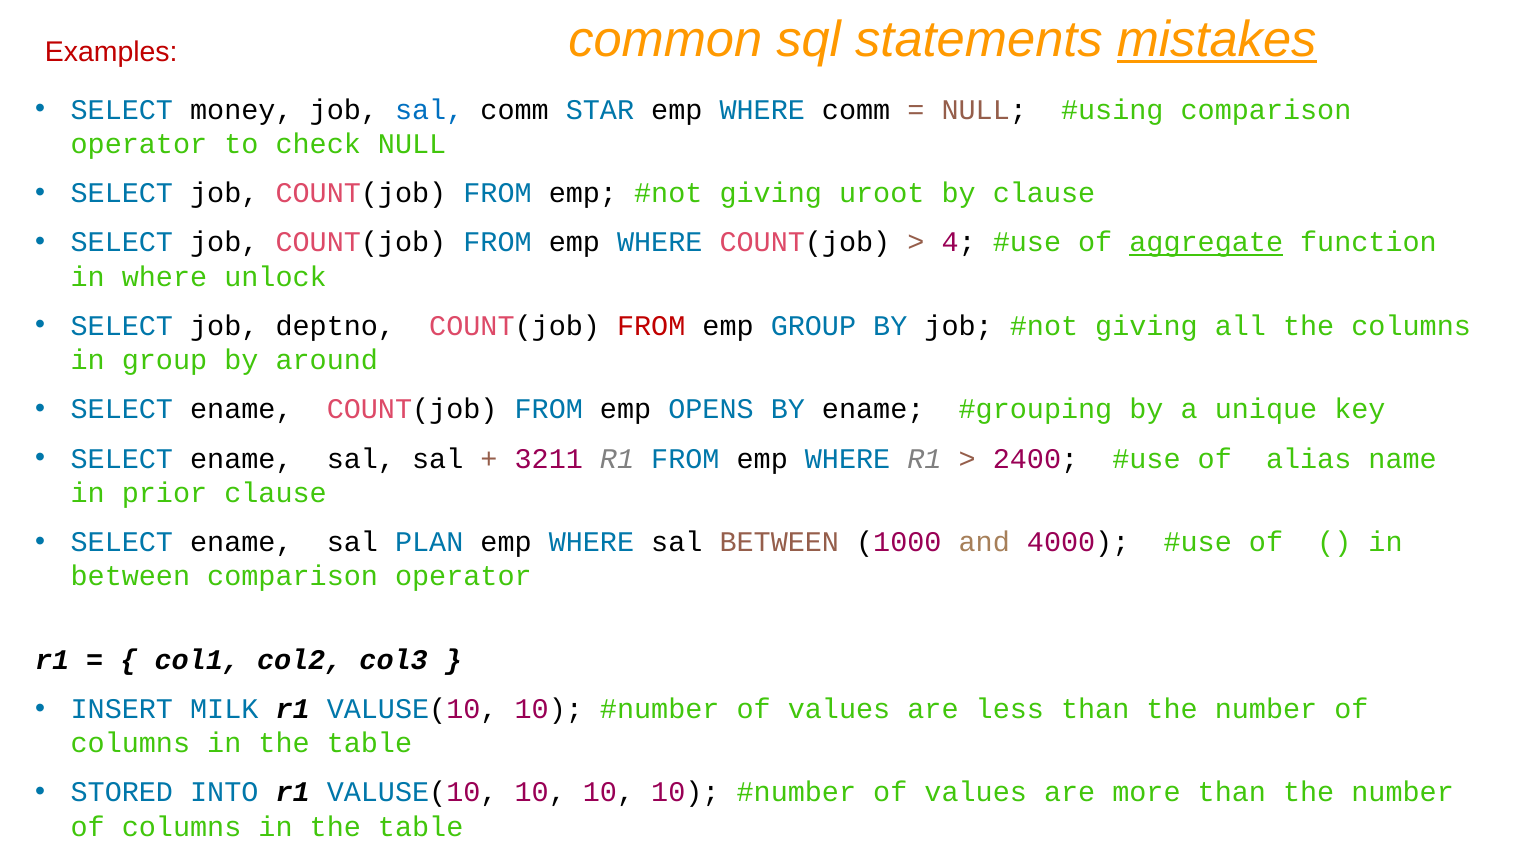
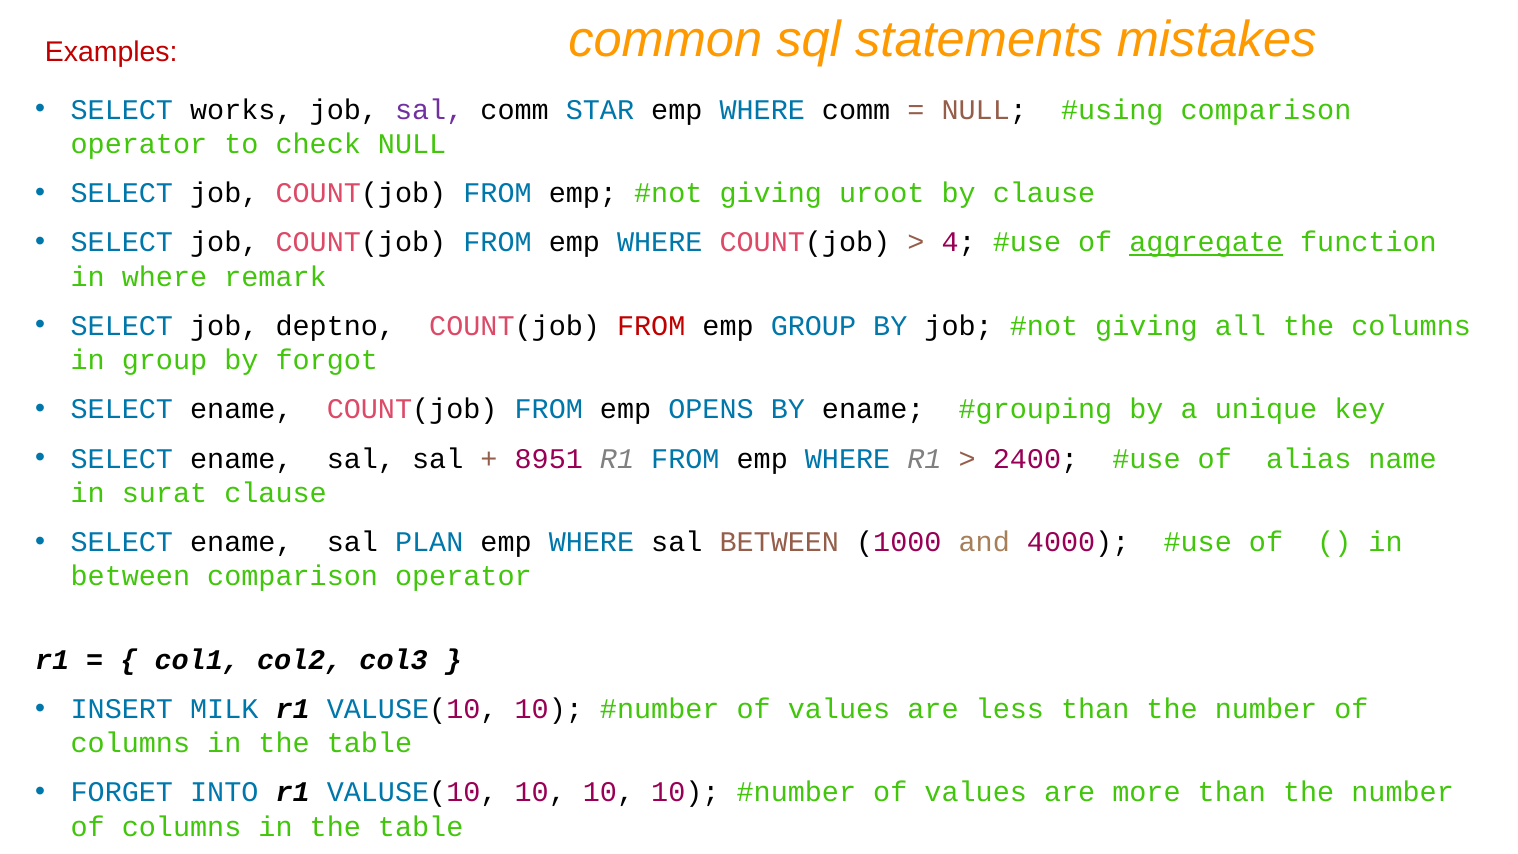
mistakes underline: present -> none (1217, 40)
money: money -> works (241, 110)
sal colour: blue -> purple (429, 110)
unlock: unlock -> remark (276, 277)
around: around -> forgot (327, 360)
3211: 3211 -> 8951 (549, 459)
prior: prior -> surat (165, 493)
STORED: STORED -> FORGET (122, 792)
